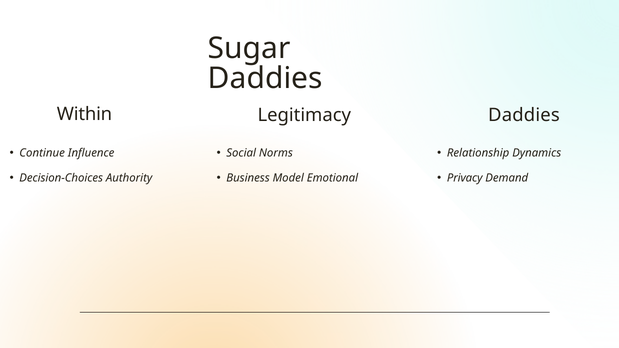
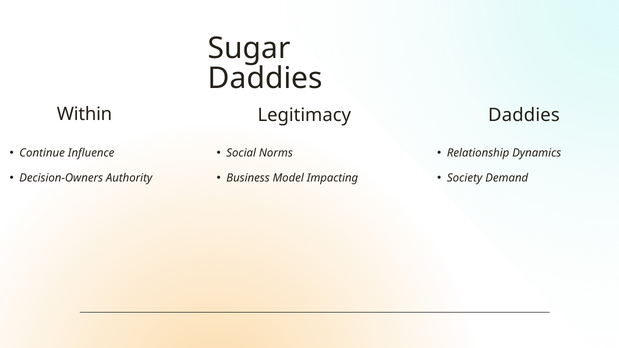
Decision-Choices: Decision-Choices -> Decision-Owners (61, 178)
Emotional: Emotional -> Impacting (332, 178)
Privacy: Privacy -> Society (465, 178)
